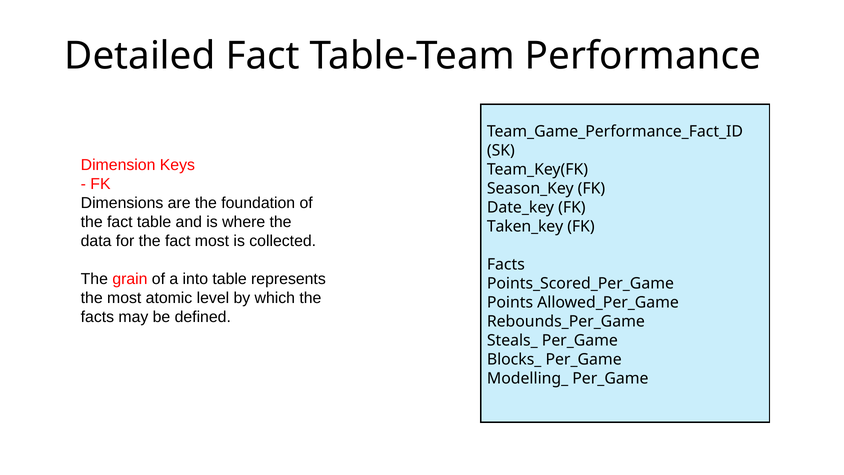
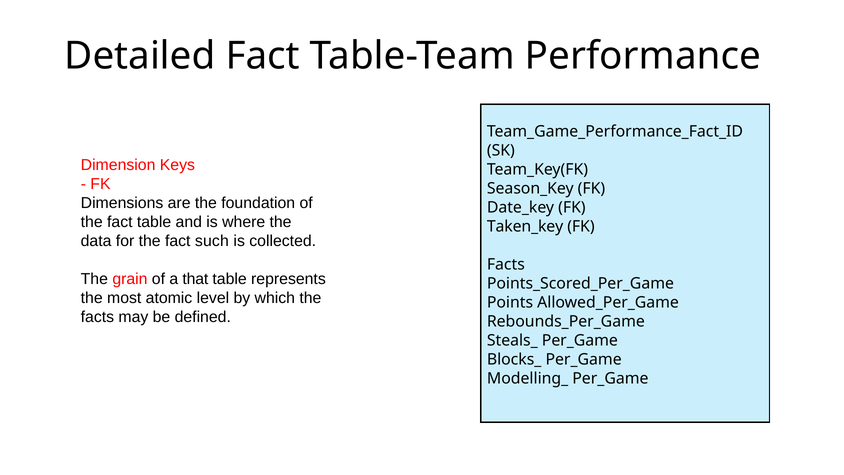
fact most: most -> such (212, 241)
into: into -> that (195, 279)
